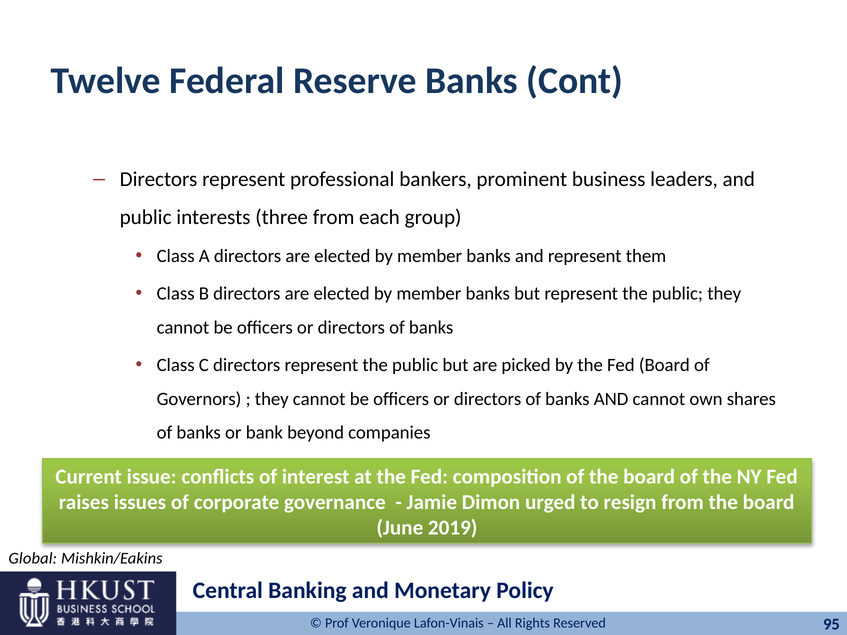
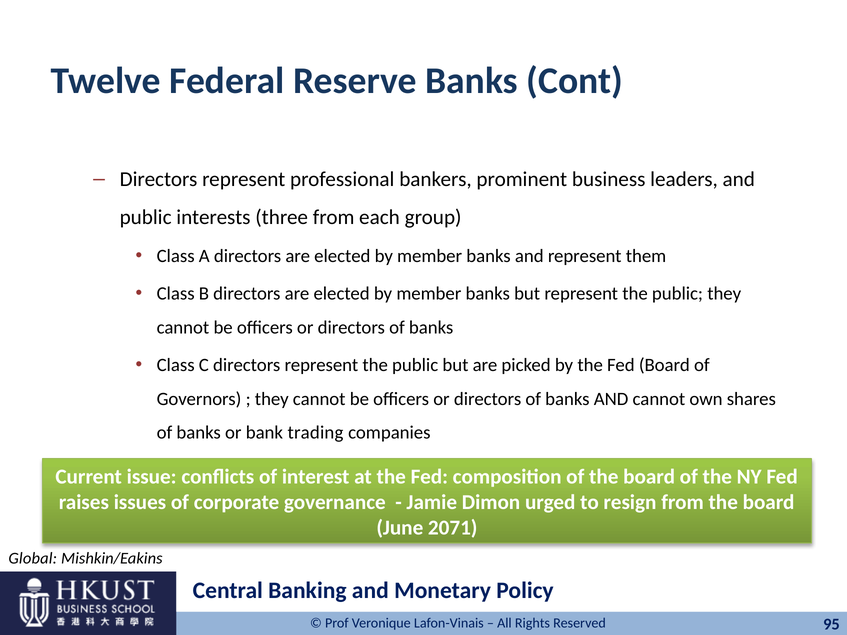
beyond: beyond -> trading (315, 433)
2019: 2019 -> 2071 (453, 528)
